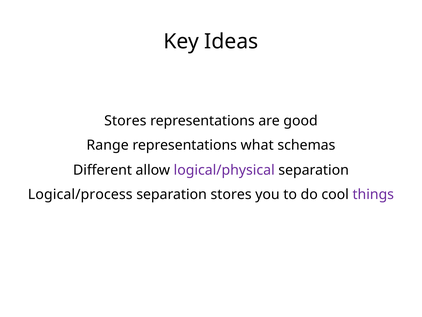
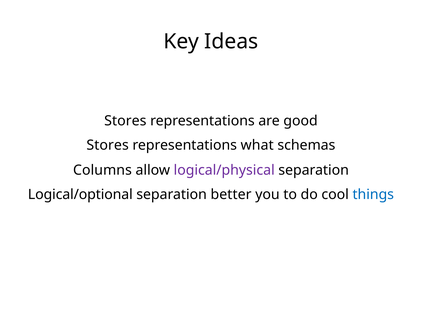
Range: Range -> Stores (108, 145)
Different: Different -> Columns (102, 170)
Logical/process: Logical/process -> Logical/optional (80, 194)
separation stores: stores -> better (231, 194)
things colour: purple -> blue (373, 194)
